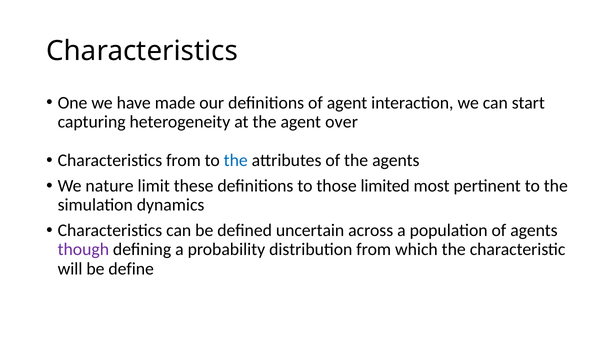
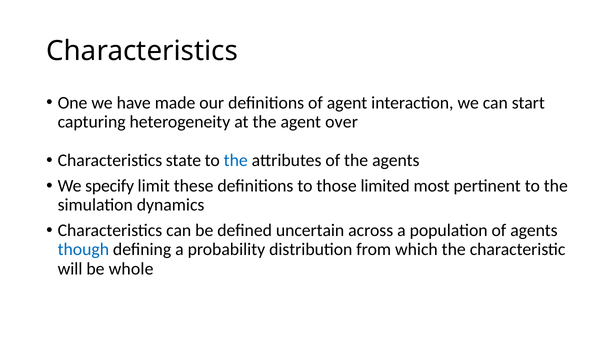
Characteristics from: from -> state (184, 160)
nature: nature -> specify (110, 186)
though colour: purple -> blue (83, 249)
define: define -> whole (131, 268)
